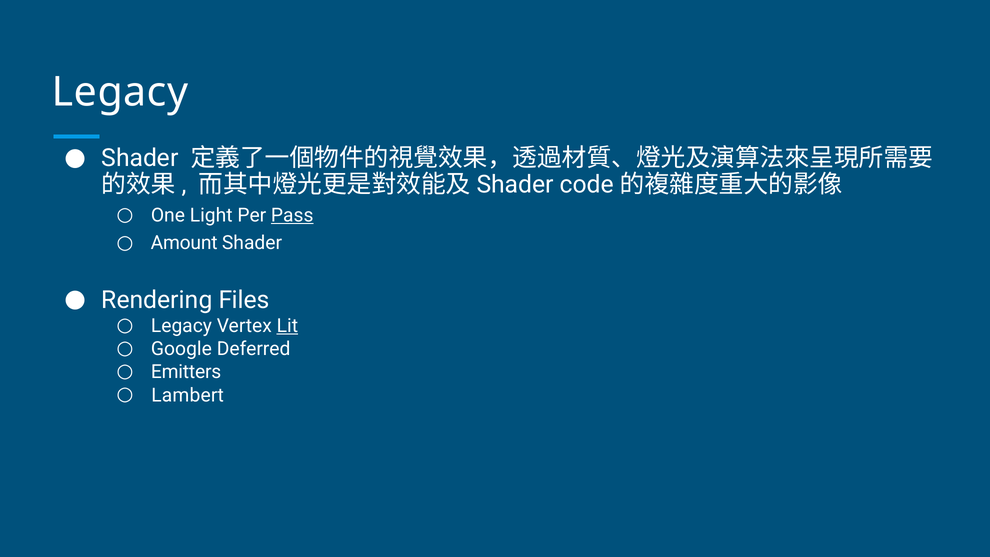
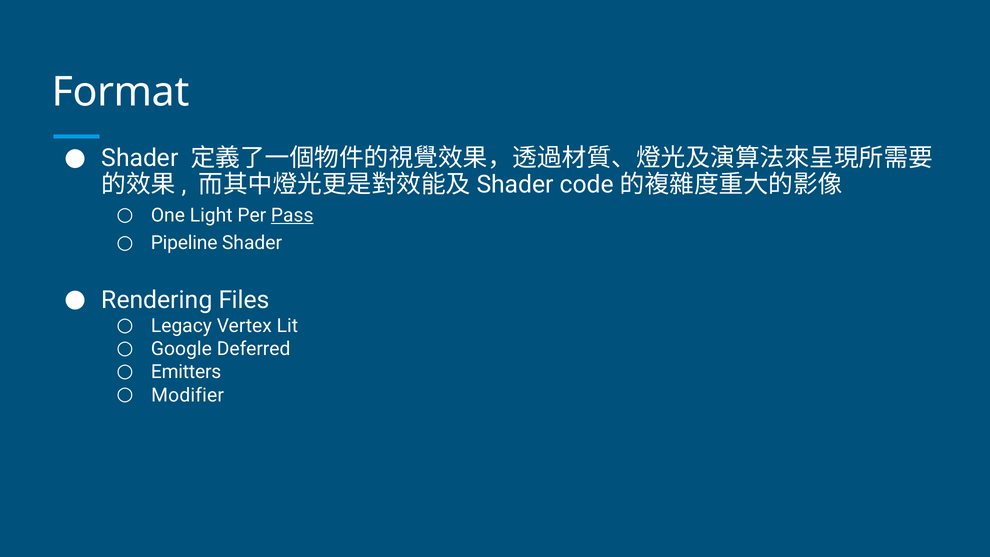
Legacy: Legacy -> Format (120, 92)
Amount: Amount -> Pipeline (184, 243)
Lit underline: present -> none (287, 326)
Lambert: Lambert -> Modifier (188, 395)
